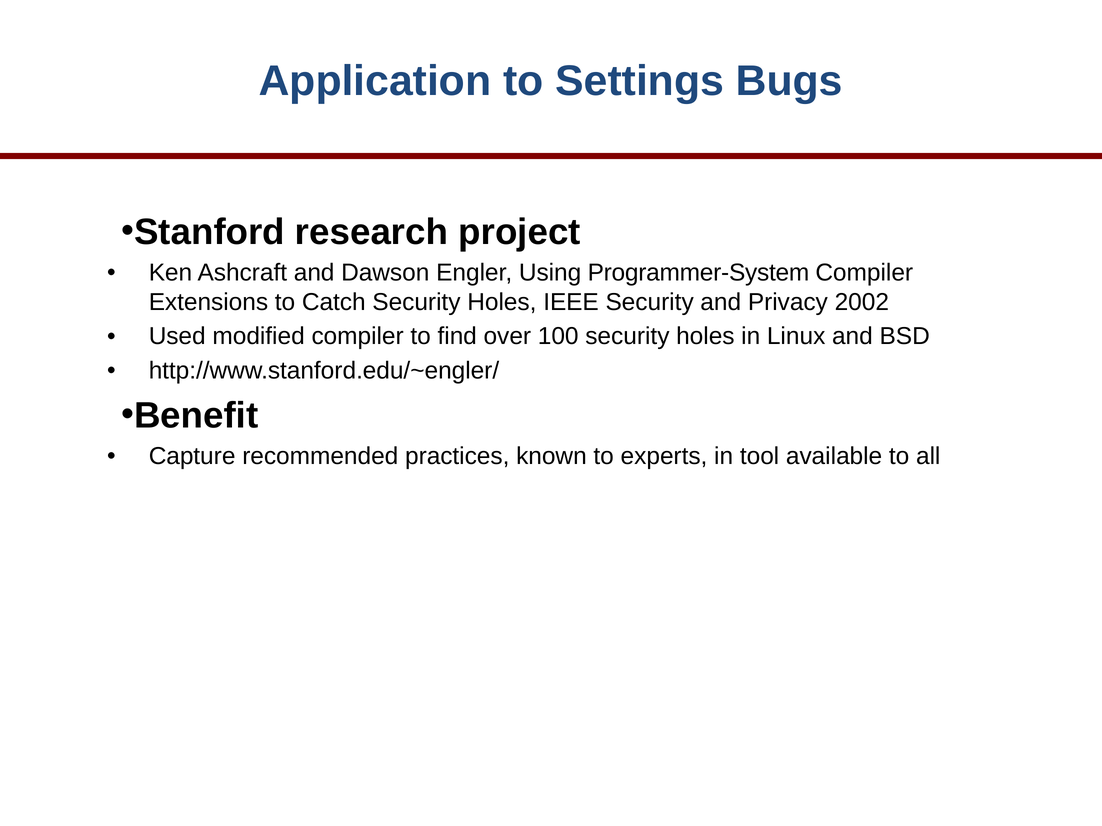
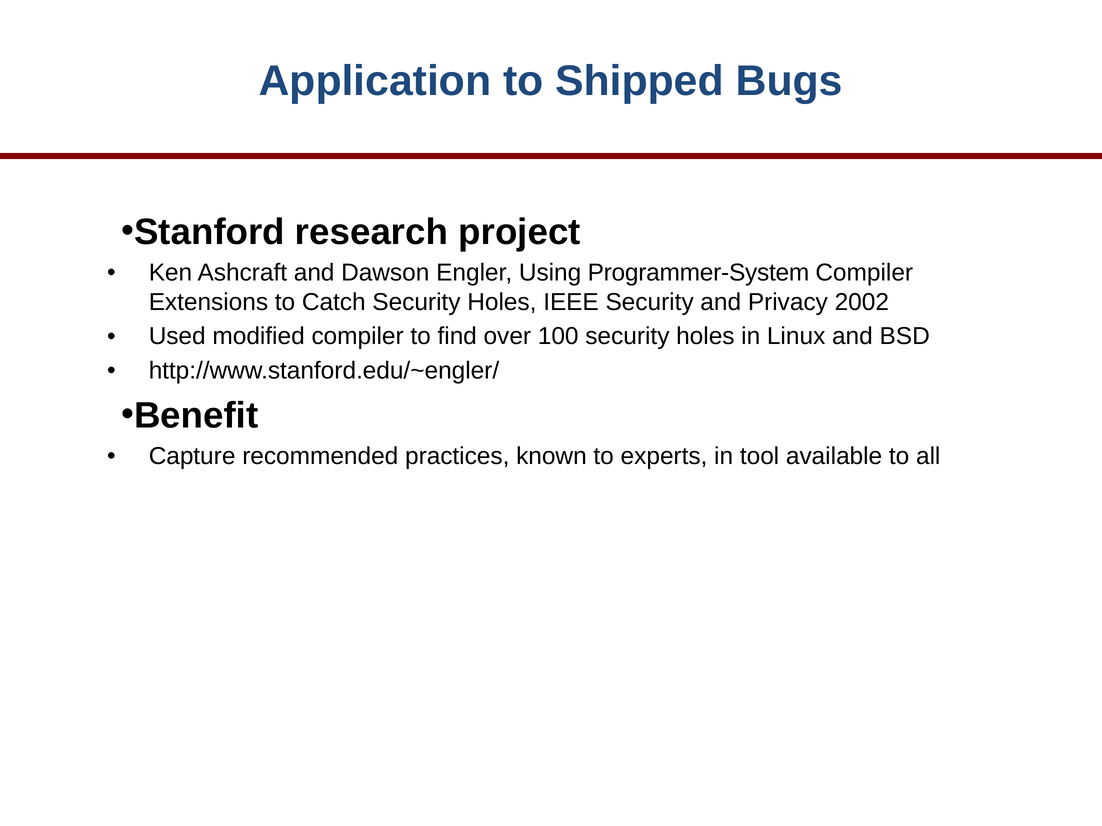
Settings: Settings -> Shipped (640, 81)
